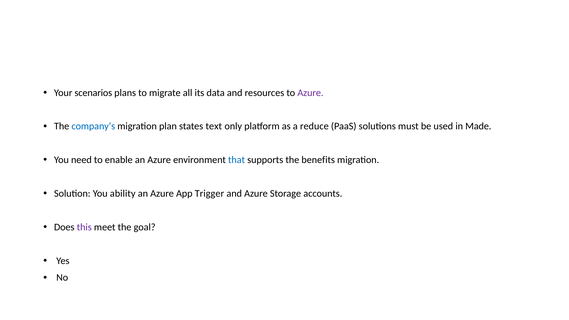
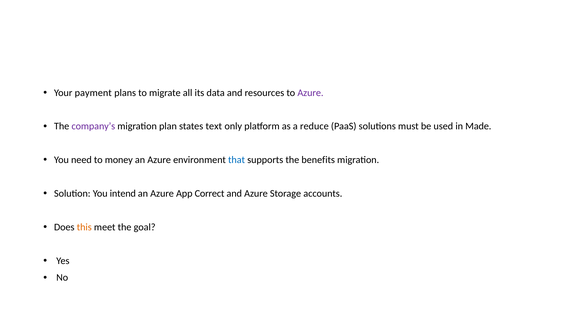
scenarios: scenarios -> payment (93, 93)
company’s colour: blue -> purple (93, 126)
enable: enable -> money (119, 160)
ability: ability -> intend (123, 194)
Trigger: Trigger -> Correct (210, 194)
this colour: purple -> orange (84, 227)
